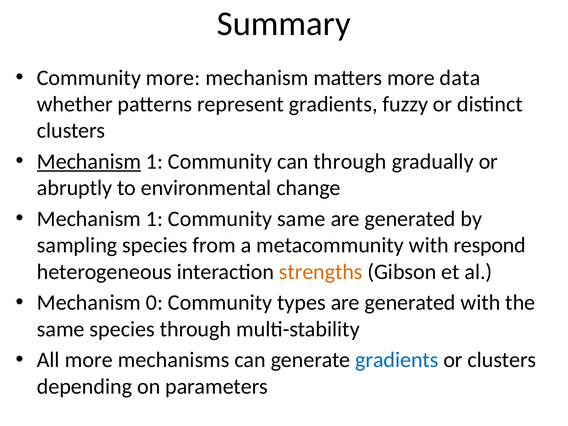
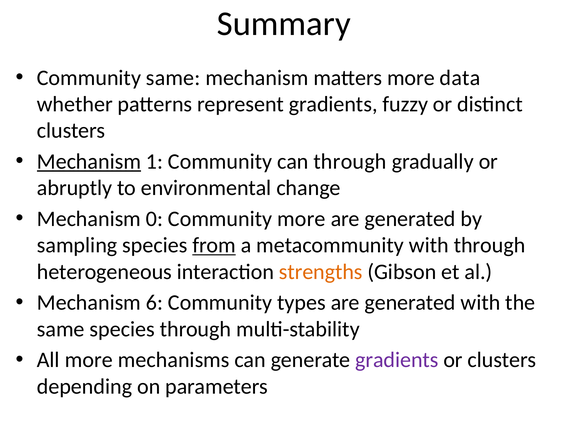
Community more: more -> same (173, 78)
1: 1 -> 0 (154, 219)
Community same: same -> more (301, 219)
from underline: none -> present (214, 245)
with respond: respond -> through (490, 245)
0: 0 -> 6 (154, 303)
gradients colour: blue -> purple (397, 360)
